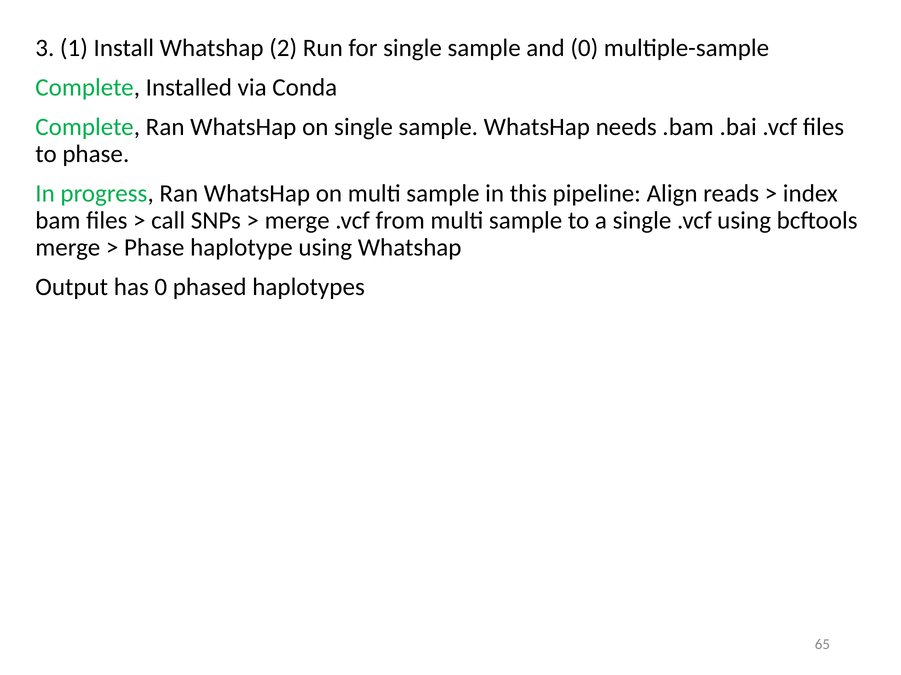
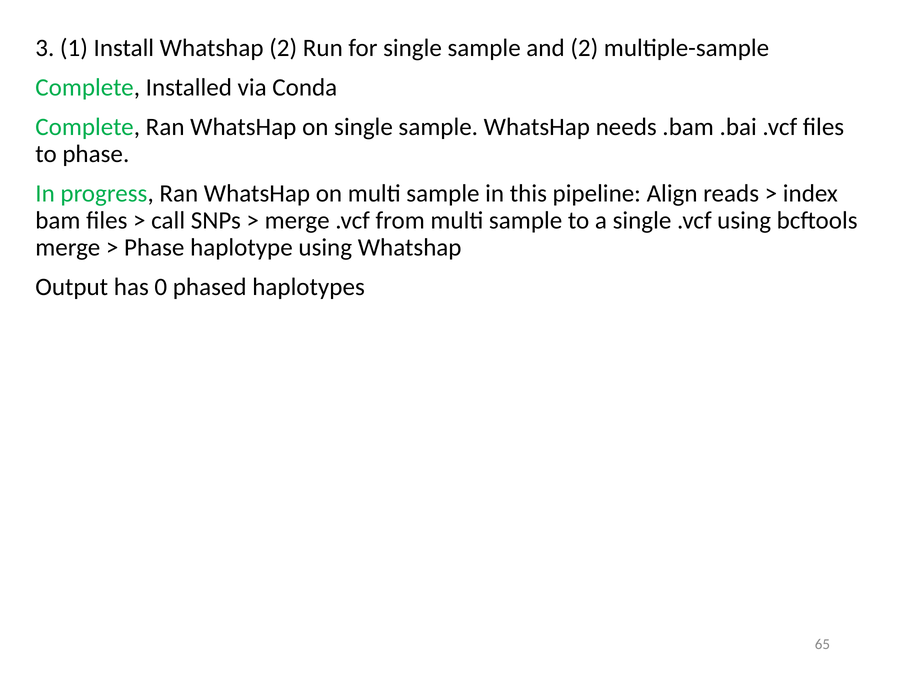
and 0: 0 -> 2 (584, 48)
